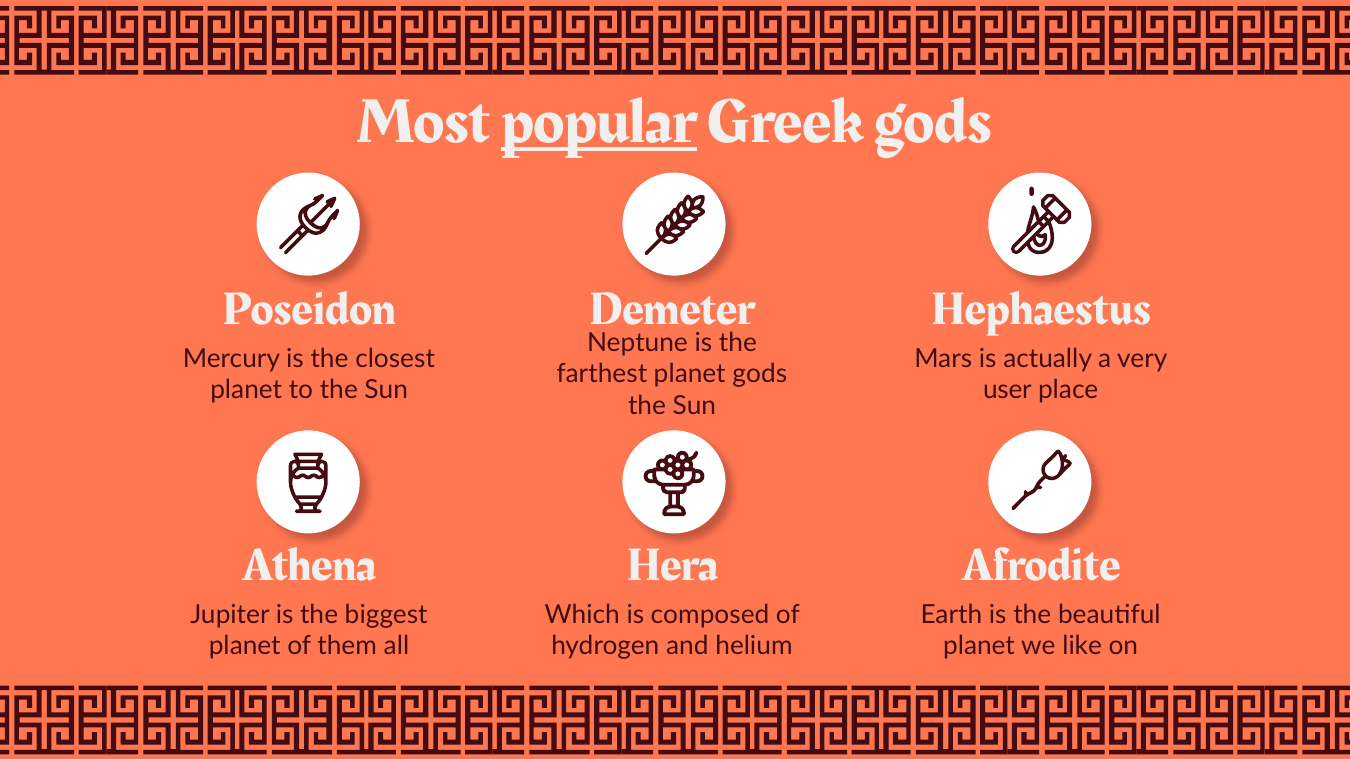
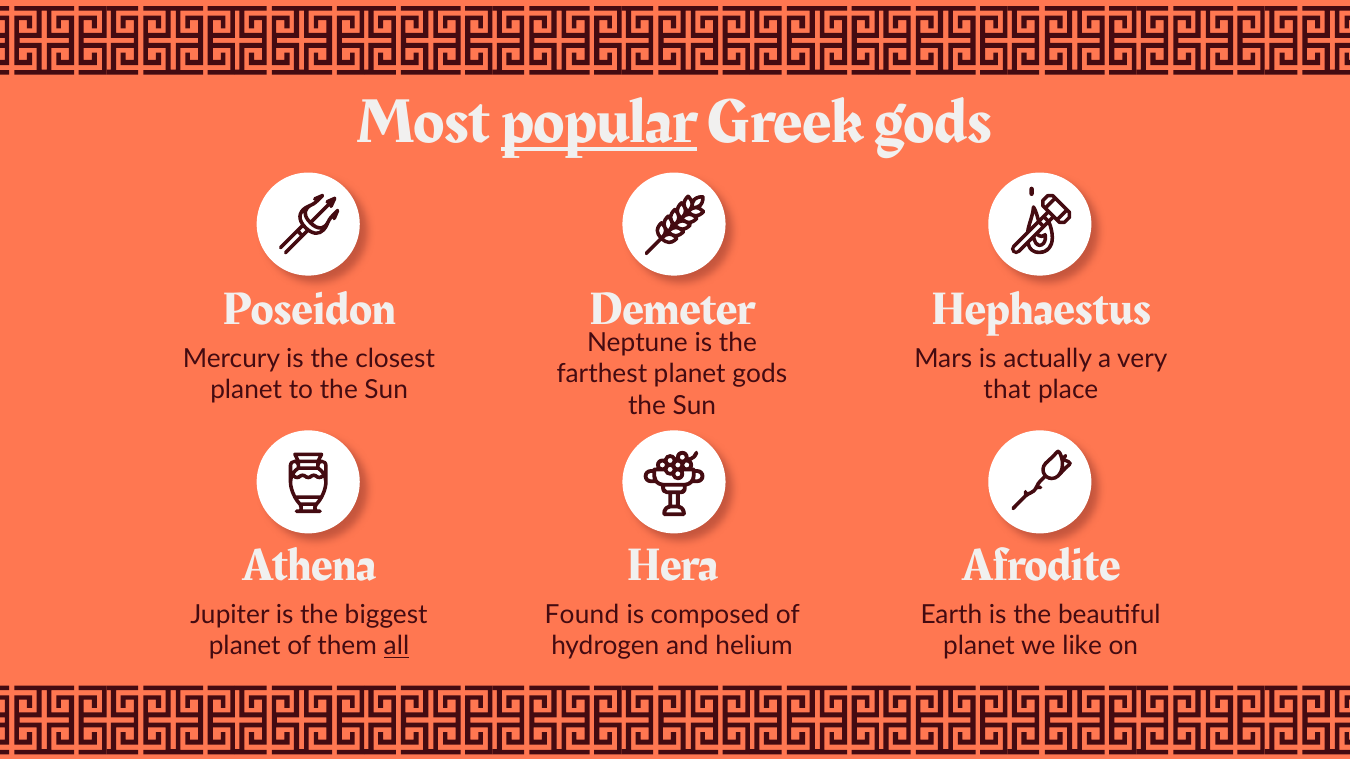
user: user -> that (1007, 390)
Which: Which -> Found (582, 615)
all underline: none -> present (396, 646)
